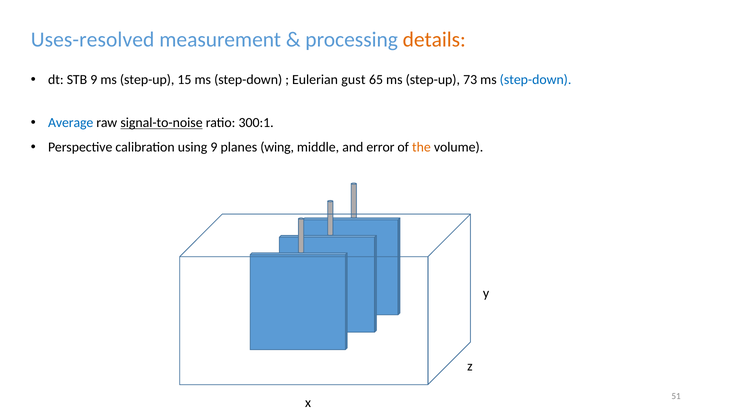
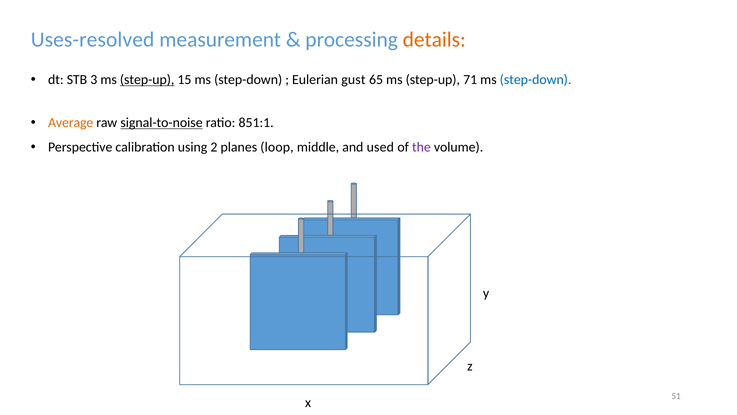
STB 9: 9 -> 3 (94, 80)
step-up underline: none -> present (147, 80)
73: 73 -> 71 (470, 80)
Average colour: blue -> orange (71, 123)
300:1: 300:1 -> 851:1 (256, 123)
using 9: 9 -> 2 (214, 147)
wing: wing -> loop (277, 147)
error: error -> used (380, 147)
the colour: orange -> purple (421, 147)
